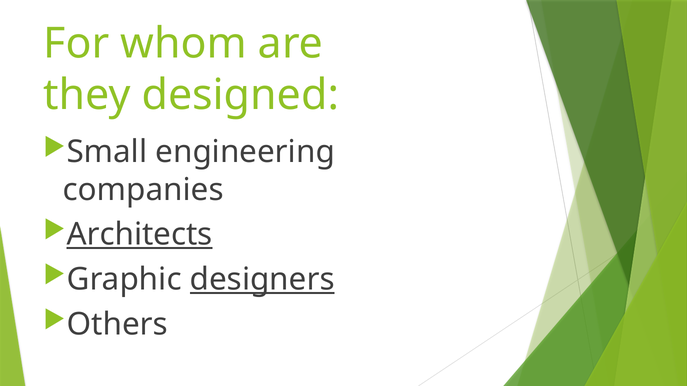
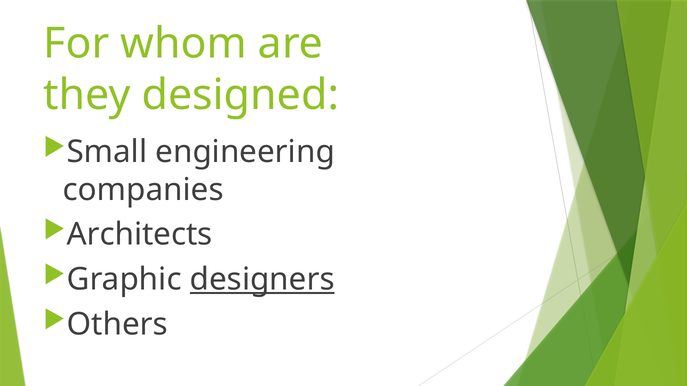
Architects underline: present -> none (140, 235)
